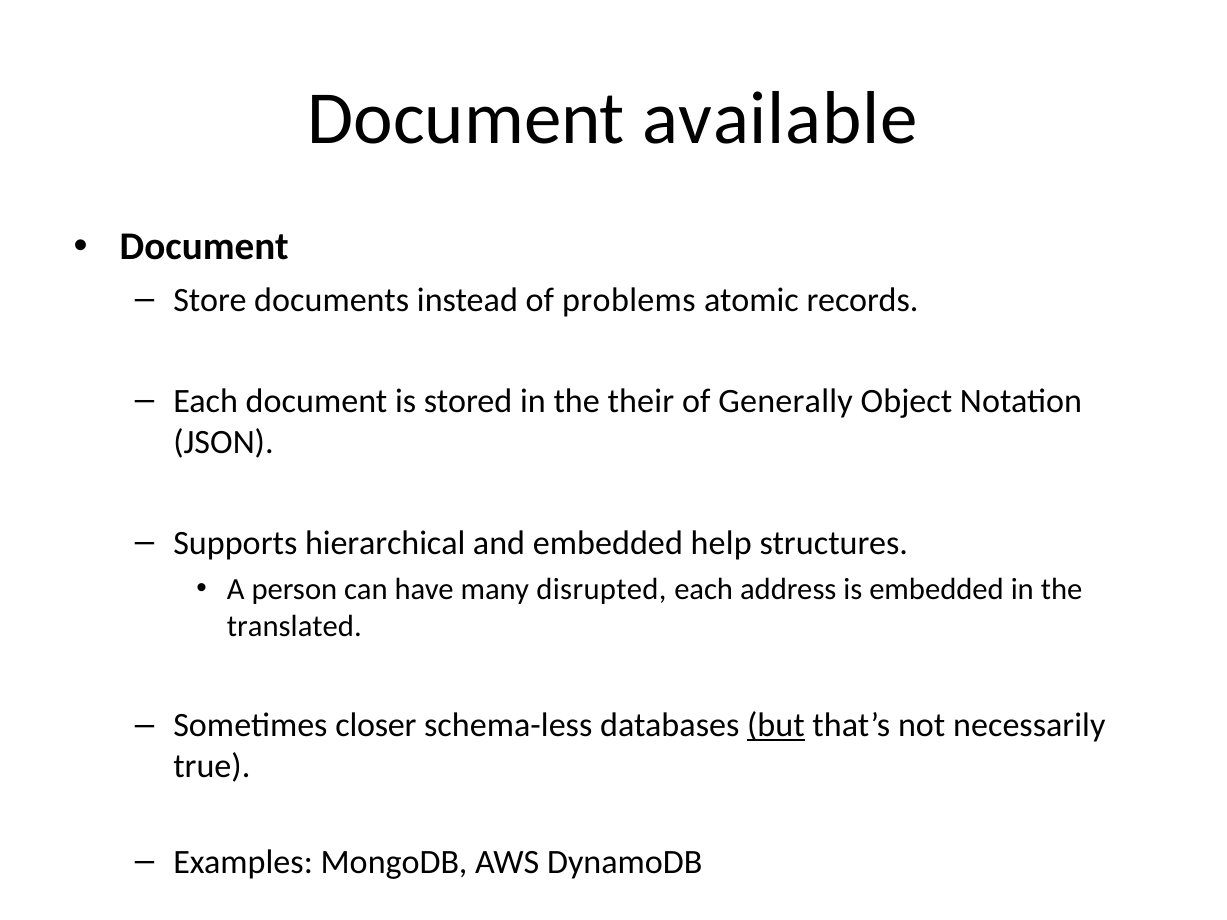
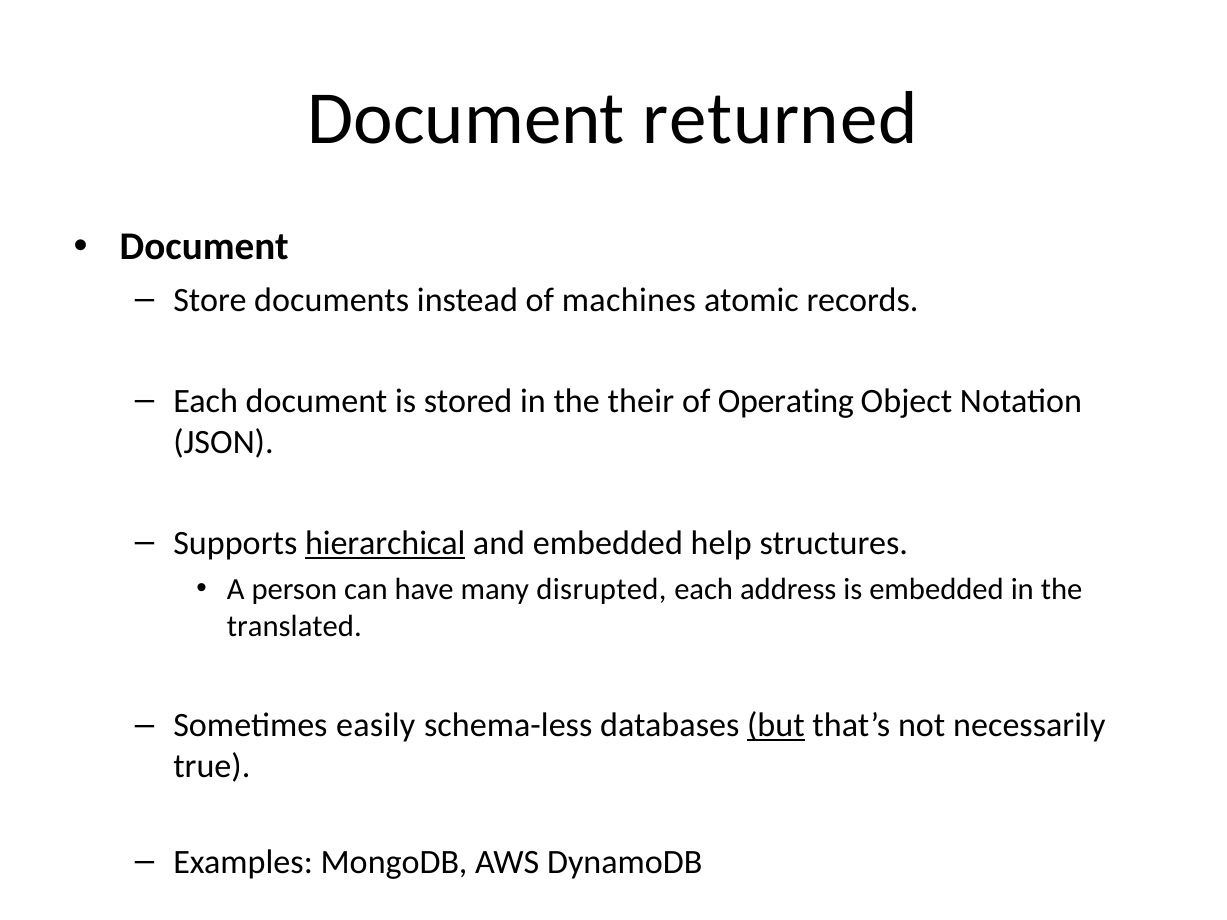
available: available -> returned (780, 119)
problems: problems -> machines (629, 300)
Generally: Generally -> Operating (786, 401)
hierarchical underline: none -> present (385, 543)
closer: closer -> easily (376, 726)
